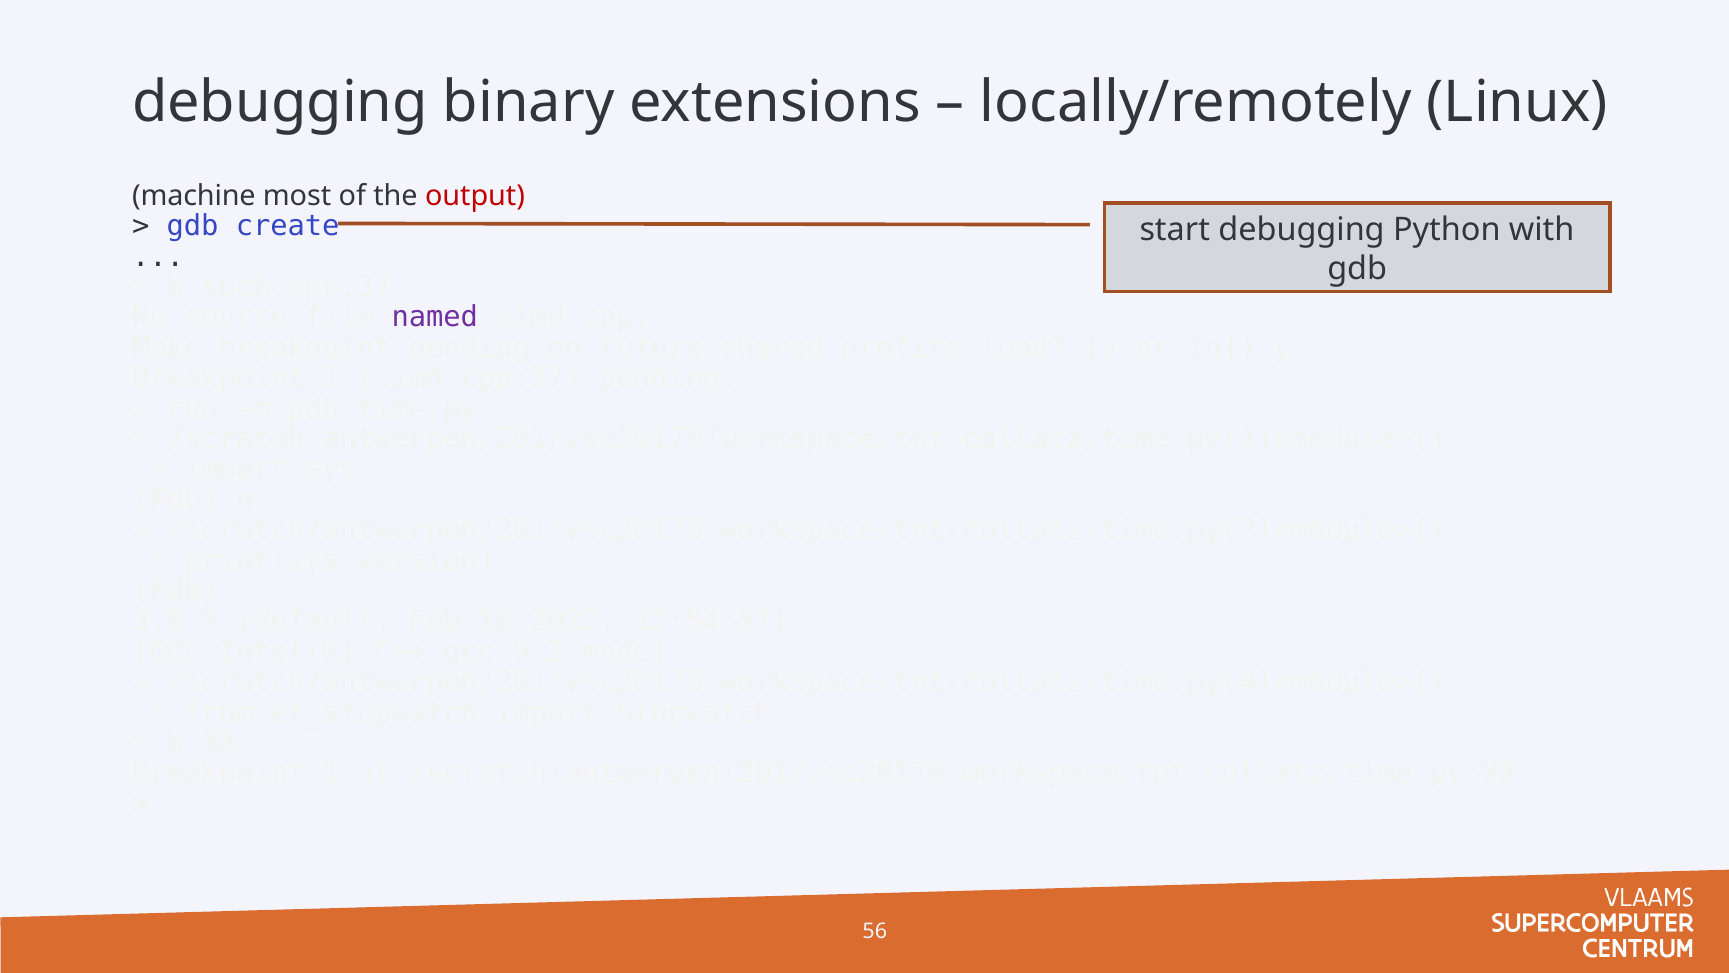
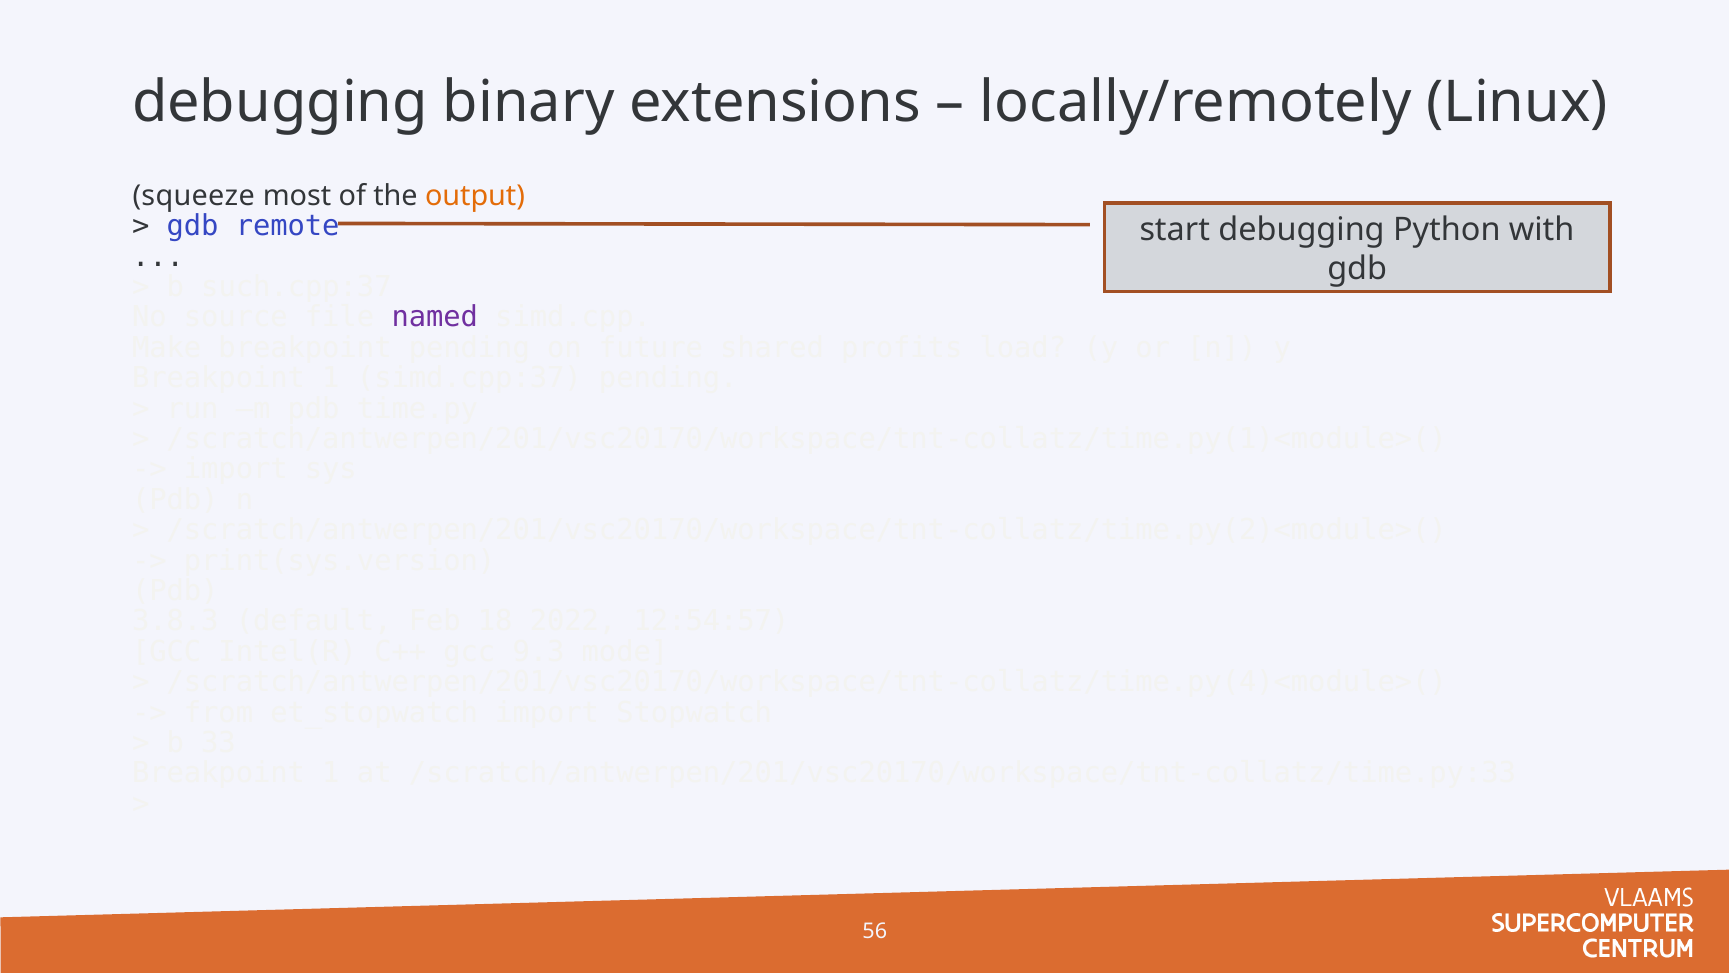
machine: machine -> squeeze (194, 196)
output colour: red -> orange (475, 196)
create: create -> remote (288, 226)
